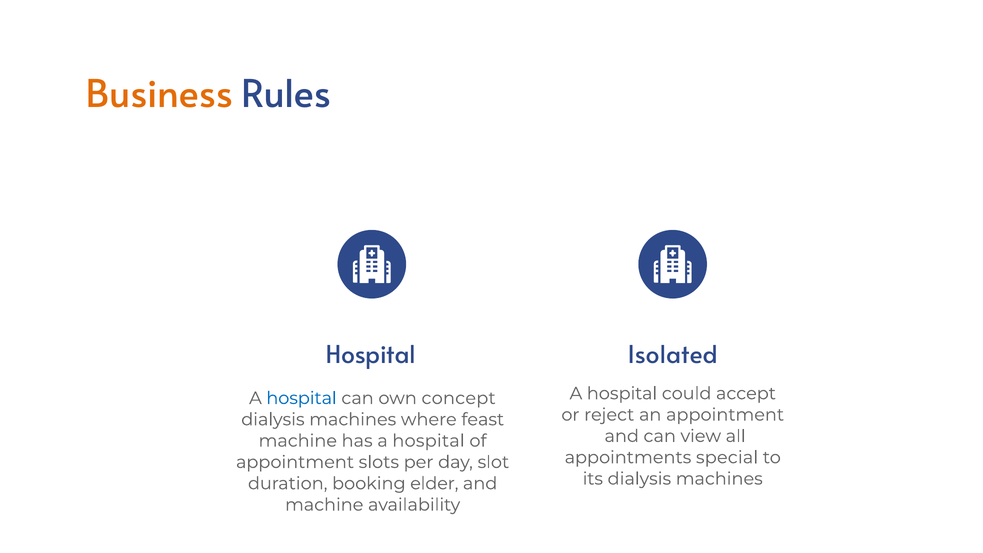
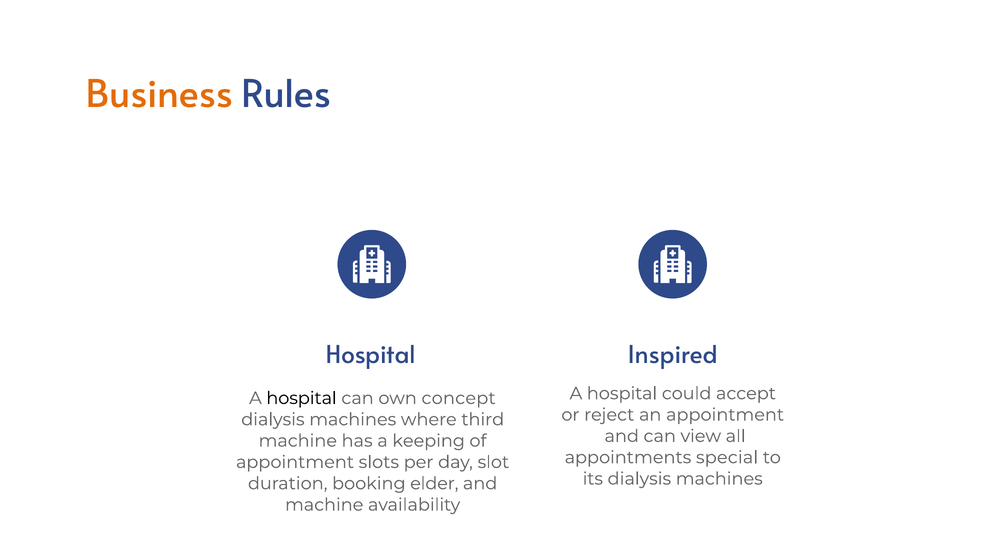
Isolated: Isolated -> Inspired (673, 355)
hospital colour: blue -> black (302, 398)
feast: feast -> third (483, 419)
has a hospital: hospital -> keeping (429, 441)
